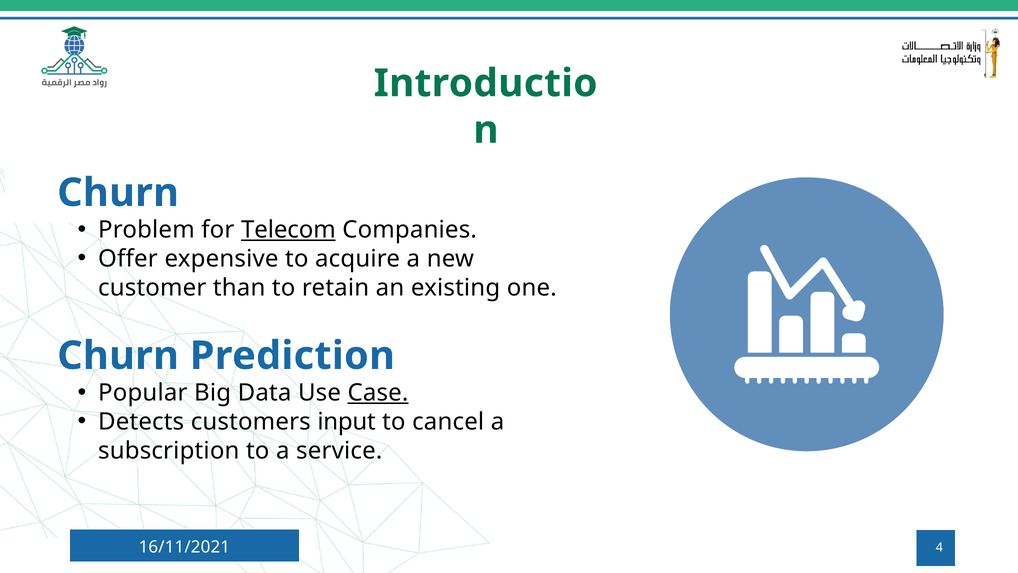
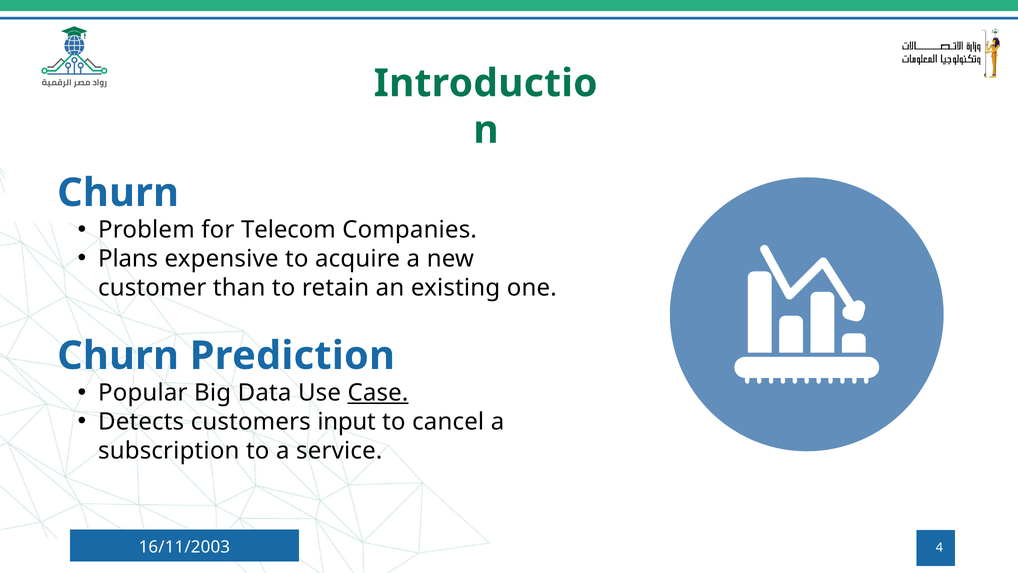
Telecom underline: present -> none (288, 230)
Offer: Offer -> Plans (128, 259)
16/11/2021: 16/11/2021 -> 16/11/2003 (184, 547)
